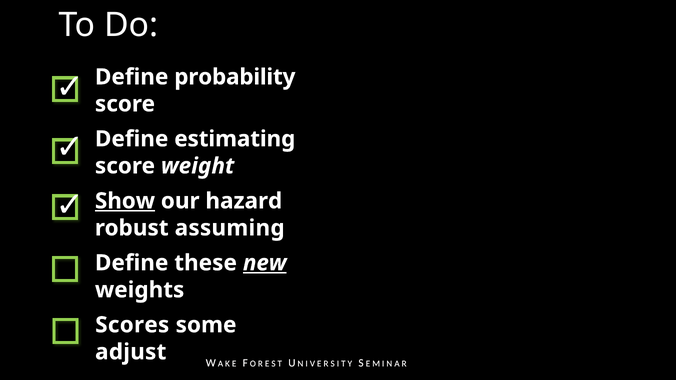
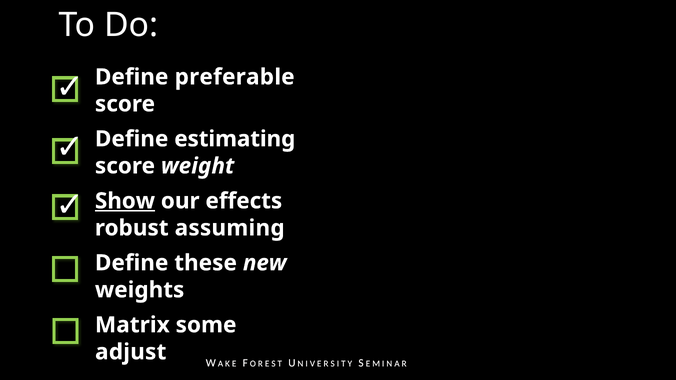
probability: probability -> preferable (235, 77)
hazard: hazard -> effects (244, 201)
new underline: present -> none (265, 263)
Scores: Scores -> Matrix (132, 325)
